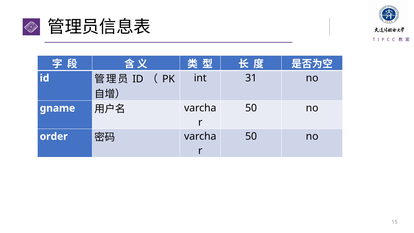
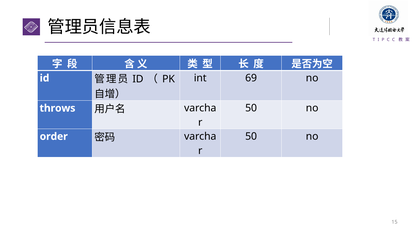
31: 31 -> 69 (251, 78)
gname: gname -> throws (57, 108)
